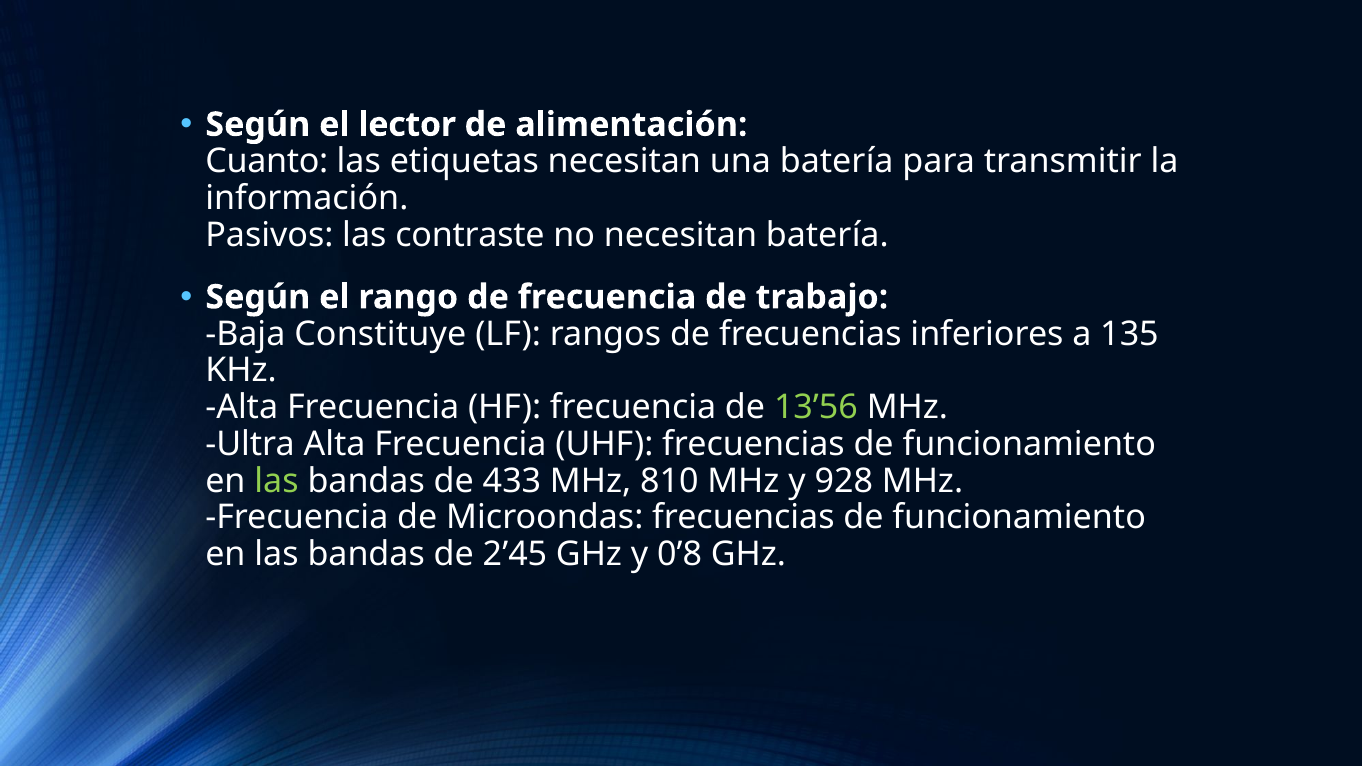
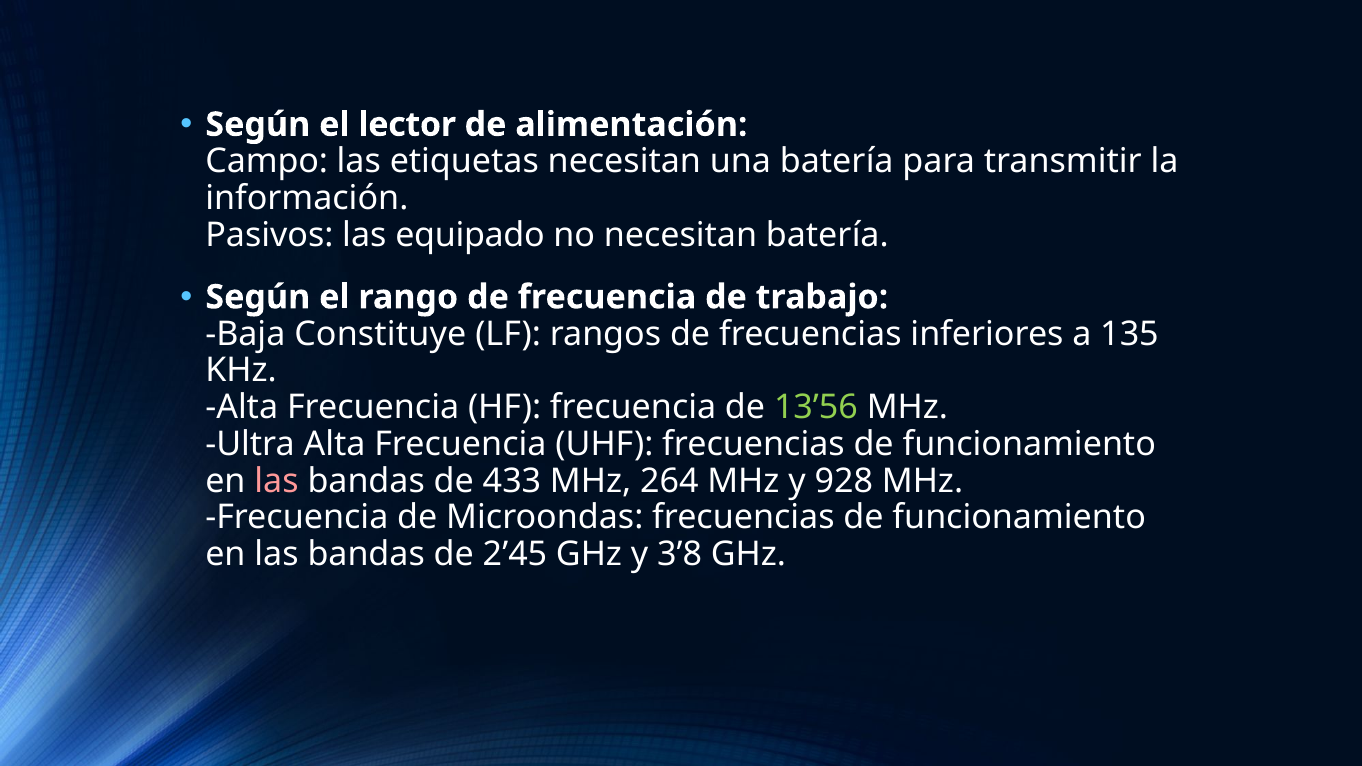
Cuanto: Cuanto -> Campo (267, 161)
contraste: contraste -> equipado (470, 235)
las colour: light green -> pink (276, 481)
810: 810 -> 264 (669, 481)
0’8: 0’8 -> 3’8 (680, 555)
